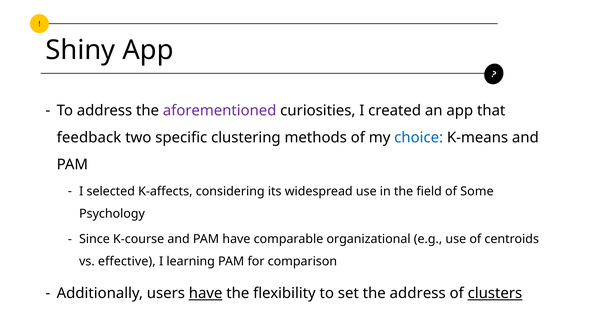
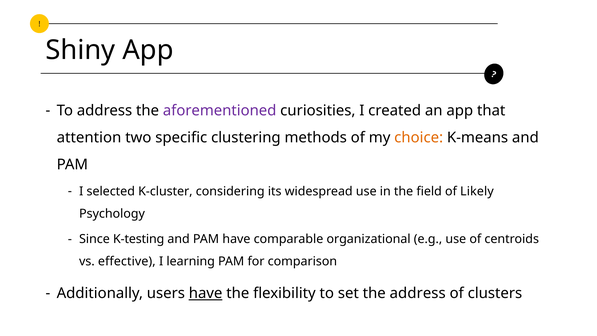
feedback: feedback -> attention (89, 137)
choice colour: blue -> orange (419, 137)
K-affects: K-affects -> K-cluster (165, 191)
Some: Some -> Likely (477, 191)
K-course: K-course -> K-testing (139, 239)
clusters underline: present -> none (495, 293)
